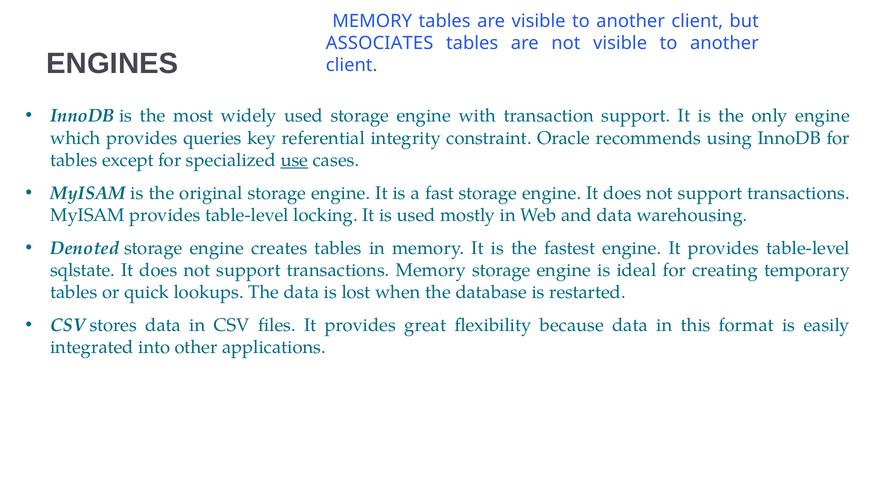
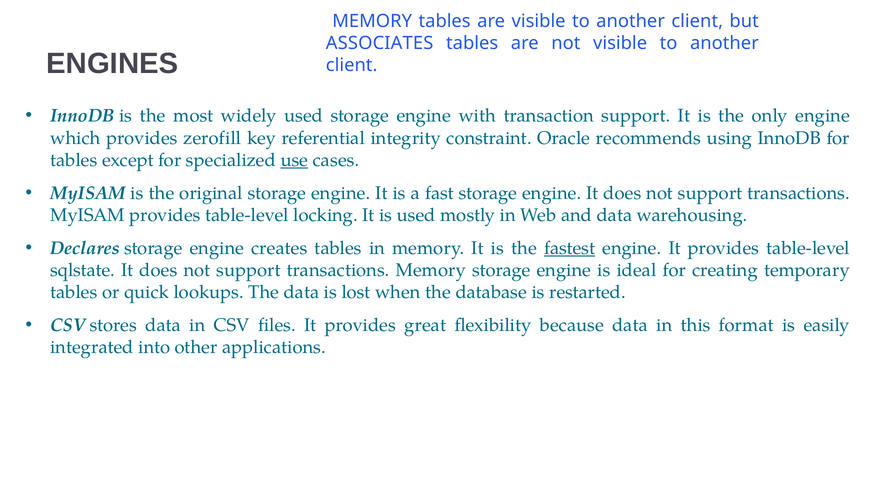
queries: queries -> zerofill (212, 138)
Denoted: Denoted -> Declares (85, 248)
fastest underline: none -> present (570, 248)
